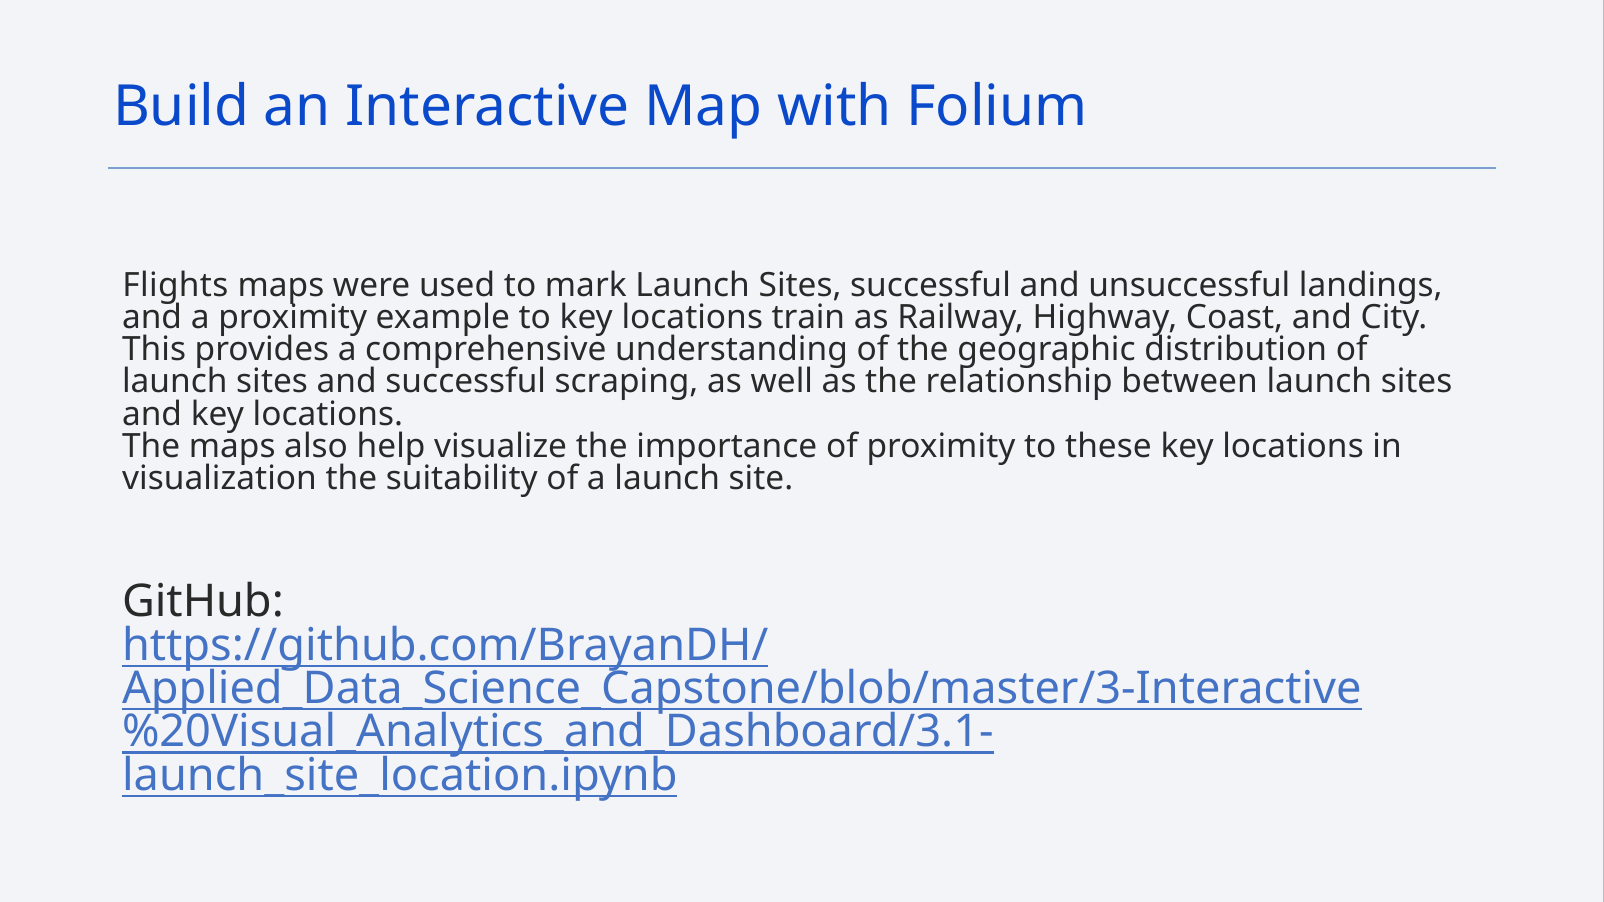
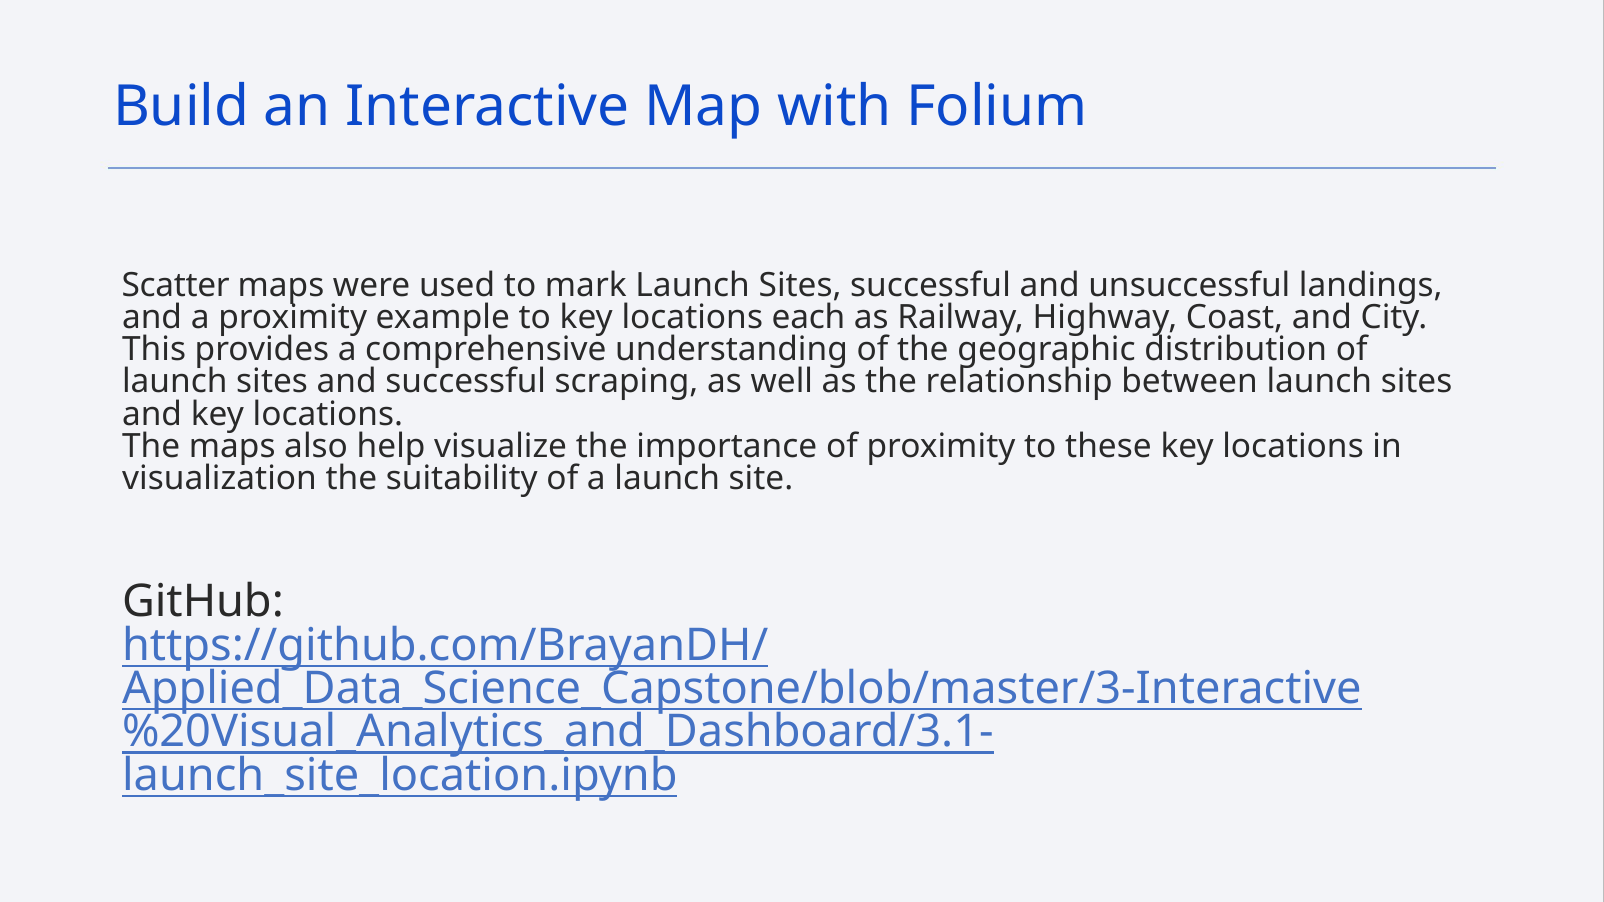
Flights: Flights -> Scatter (176, 286)
train: train -> each (808, 318)
